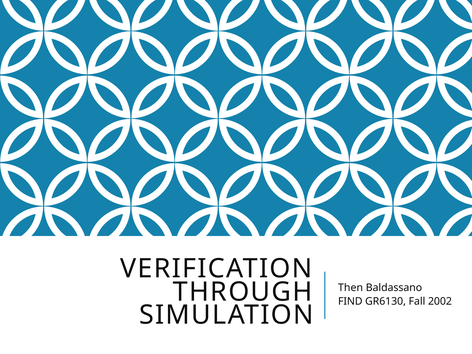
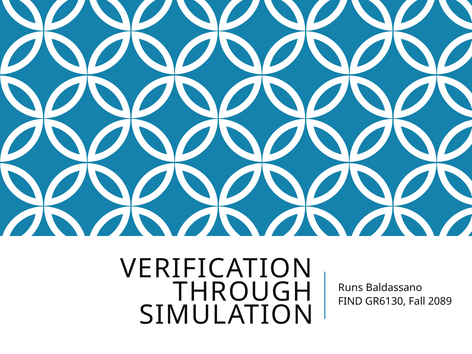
Then: Then -> Runs (351, 288)
2002: 2002 -> 2089 (440, 301)
